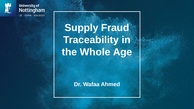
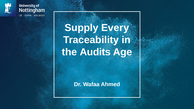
Fraud: Fraud -> Every (115, 28)
Whole: Whole -> Audits (95, 52)
